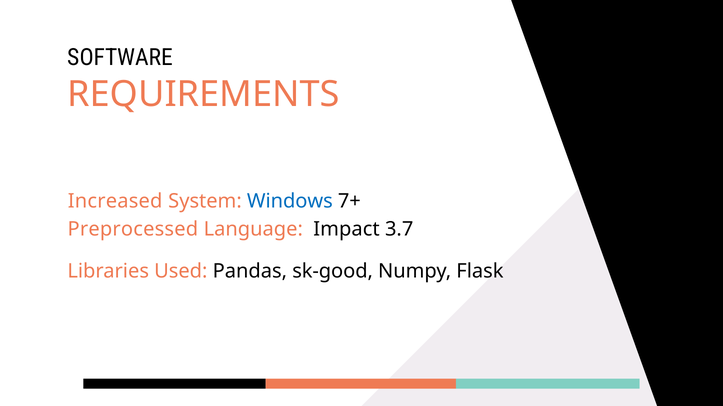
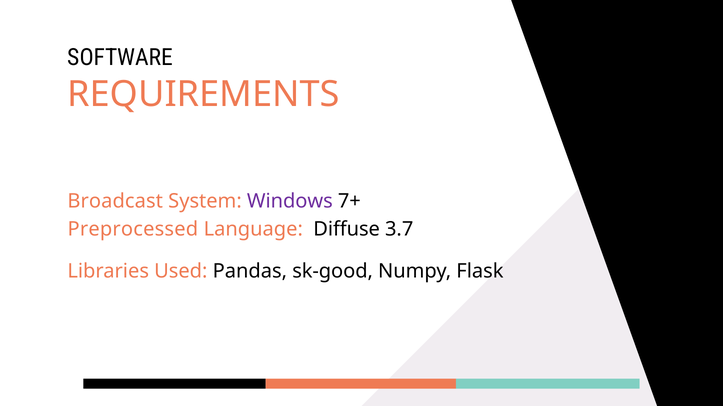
Increased: Increased -> Broadcast (115, 201)
Windows colour: blue -> purple (290, 201)
Impact: Impact -> Diffuse (347, 230)
